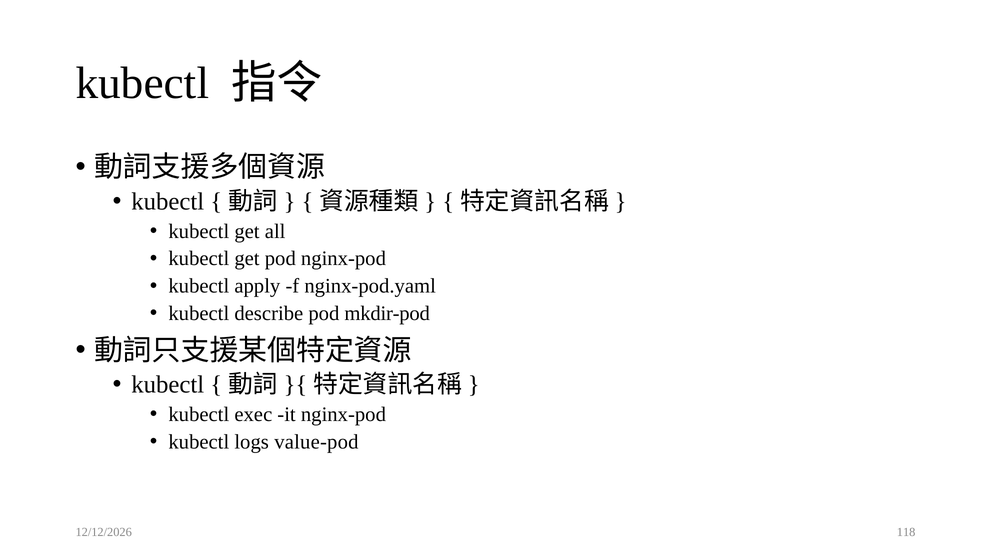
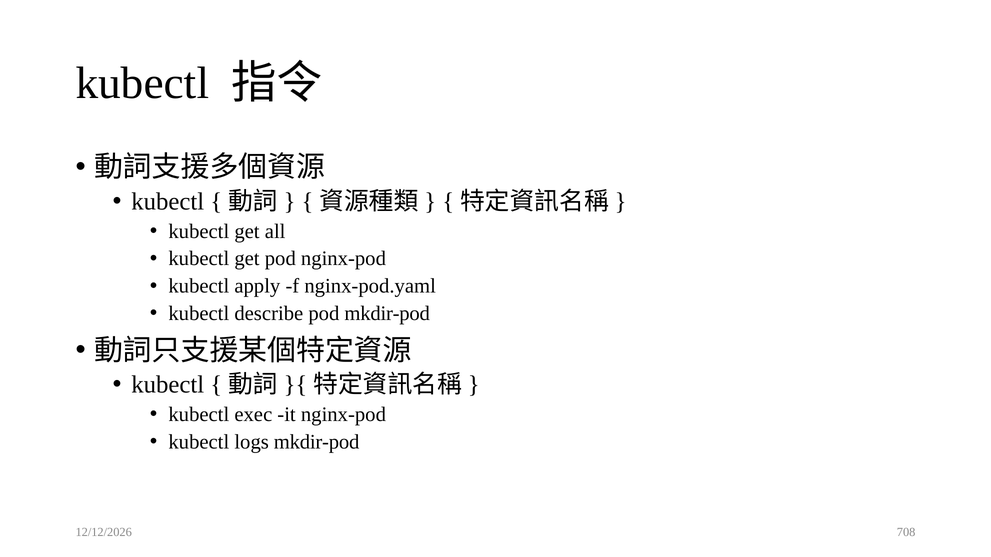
logs value-pod: value-pod -> mkdir-pod (317, 442)
118: 118 -> 708 (906, 532)
